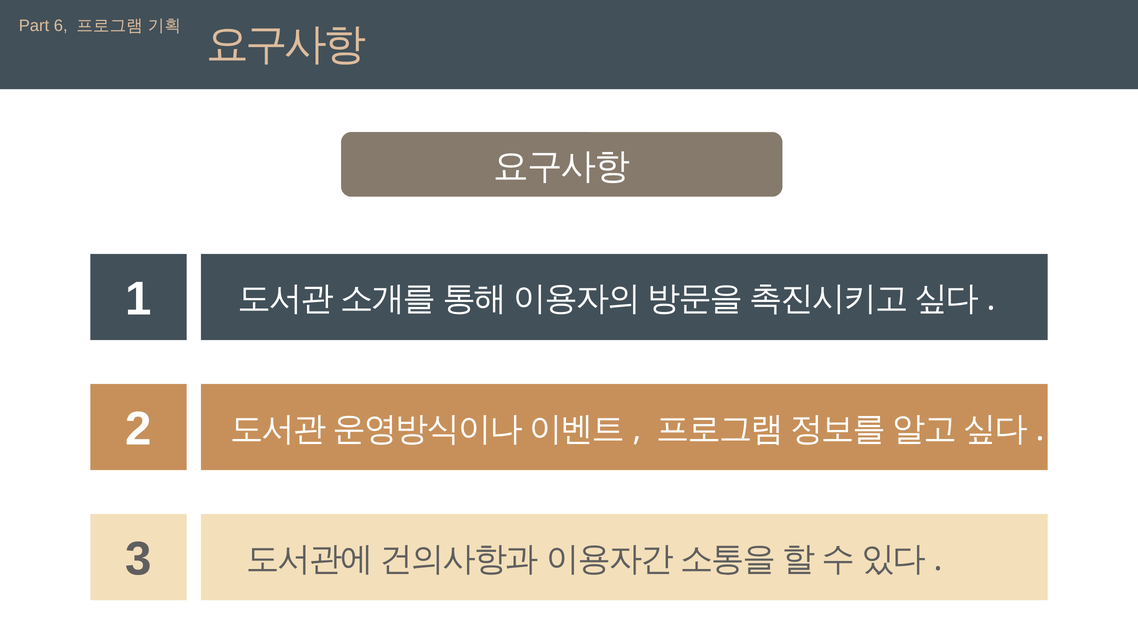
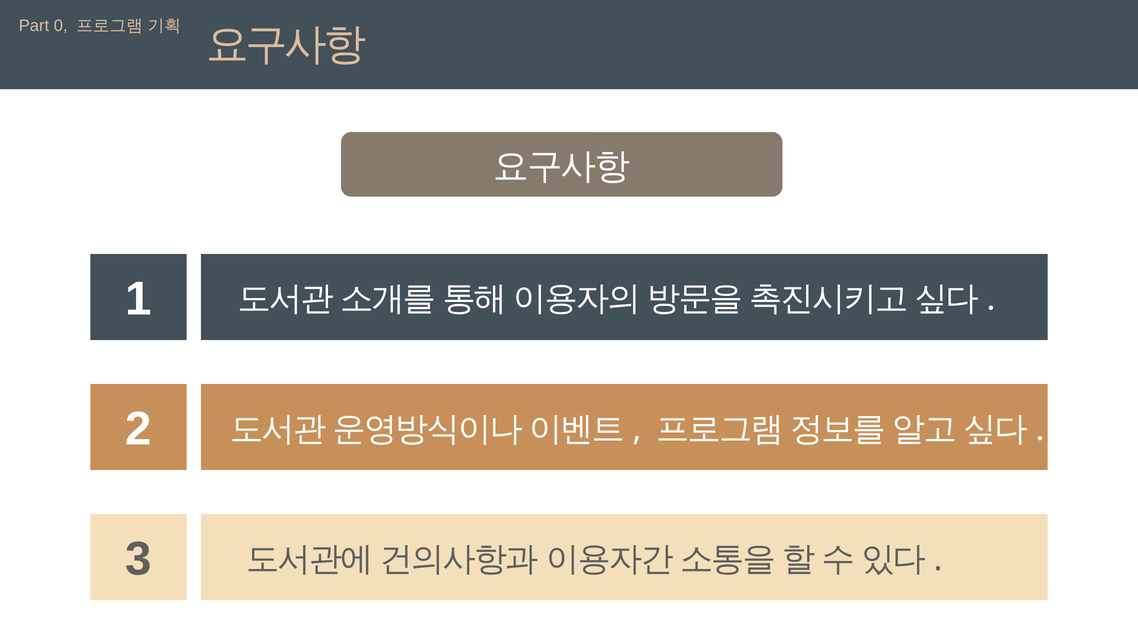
6: 6 -> 0 (61, 26)
